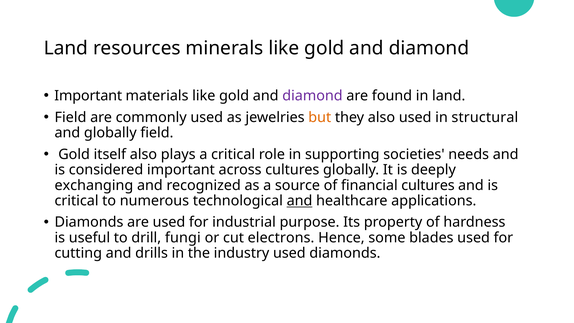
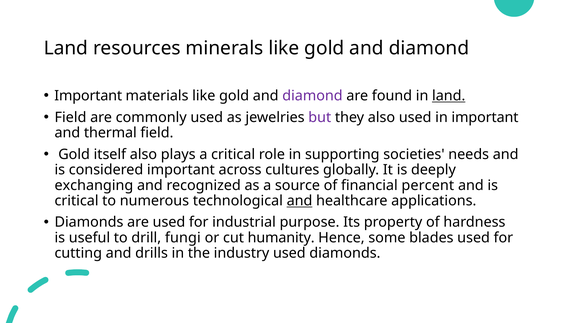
land underline: none -> present (449, 96)
but colour: orange -> purple (320, 117)
in structural: structural -> important (485, 117)
and globally: globally -> thermal (110, 133)
financial cultures: cultures -> percent (428, 185)
electrons: electrons -> humanity (281, 238)
